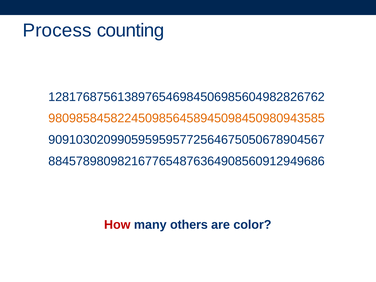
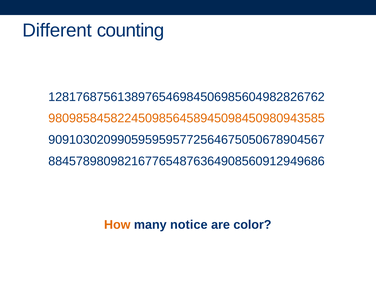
Process: Process -> Different (57, 31)
How colour: red -> orange (117, 225)
others: others -> notice (189, 225)
